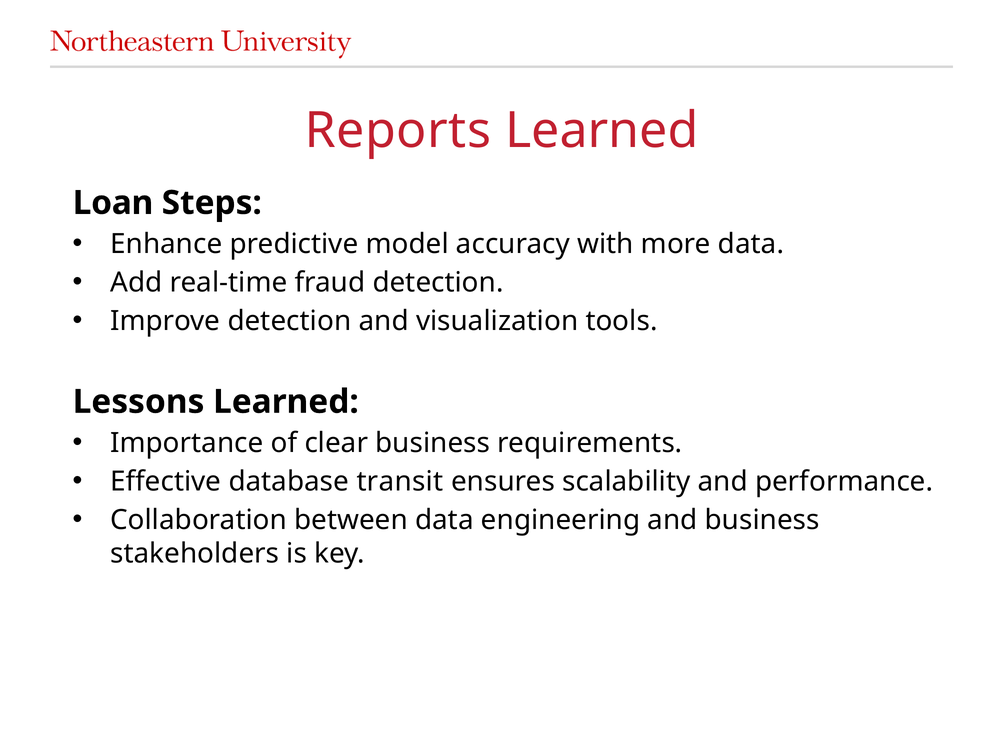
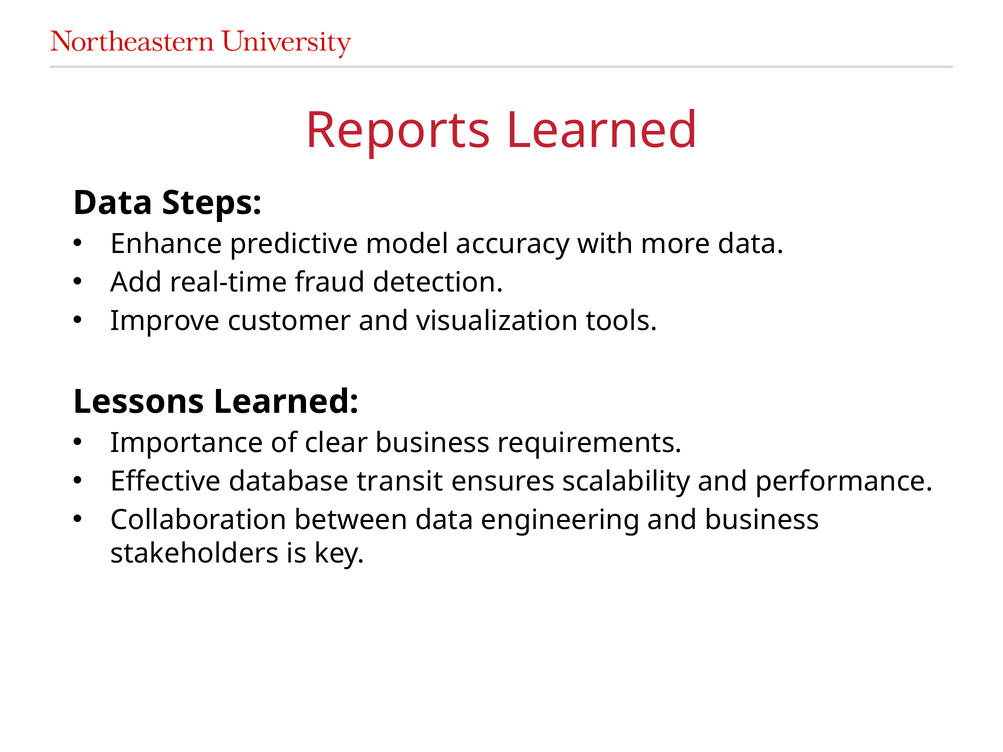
Loan: Loan -> Data (113, 203)
Improve detection: detection -> customer (289, 321)
